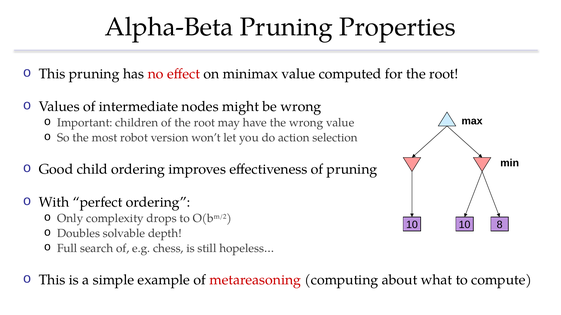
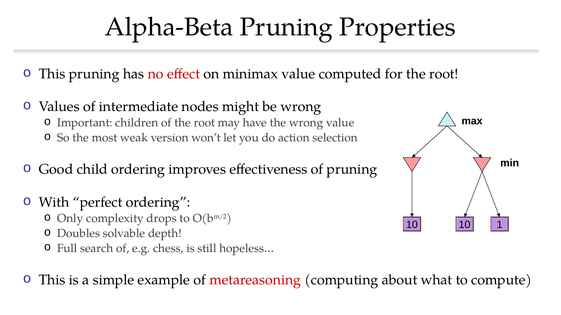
robot: robot -> weak (134, 138)
8: 8 -> 1 (500, 225)
